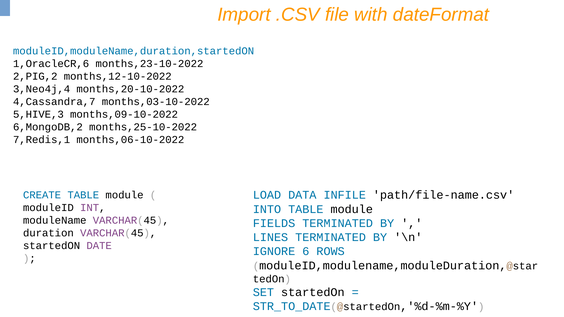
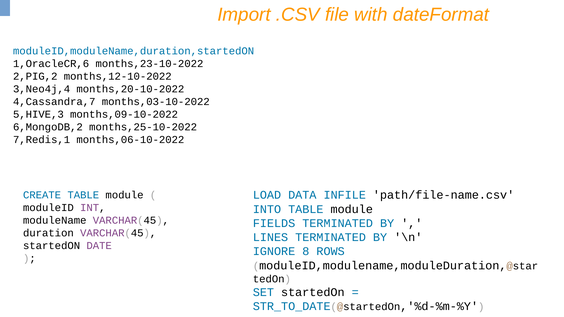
6: 6 -> 8 (306, 252)
